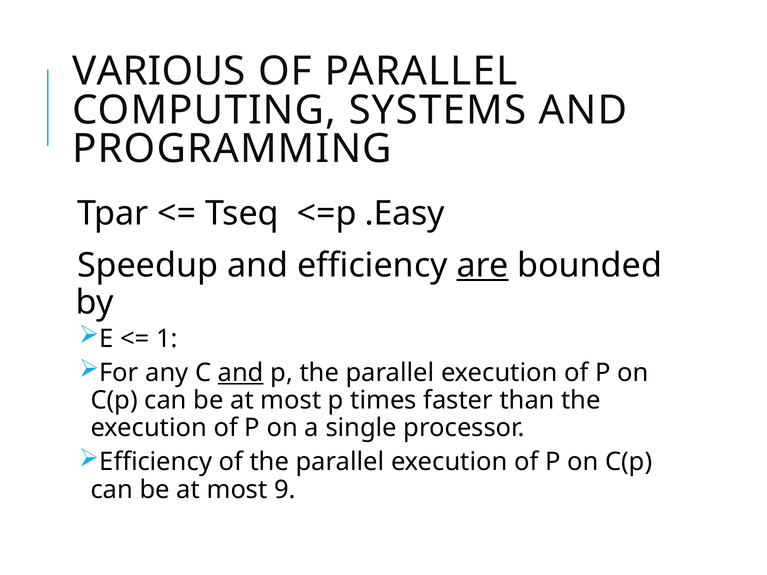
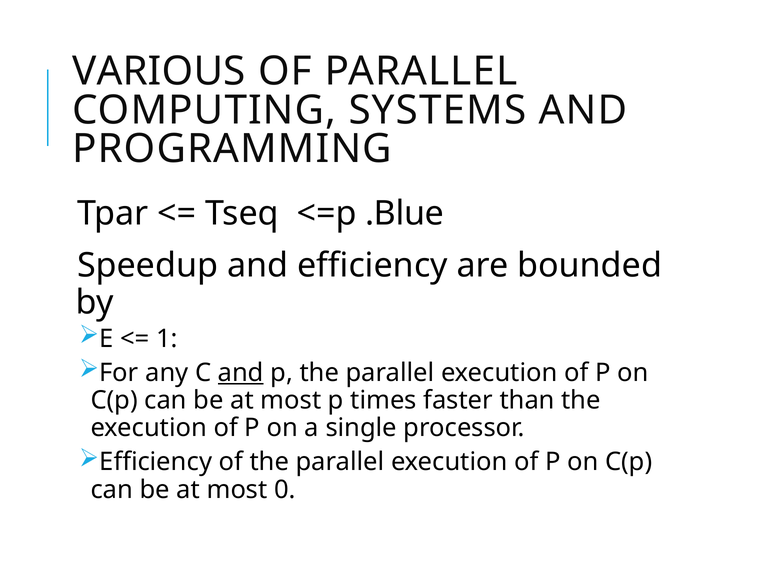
.Easy: .Easy -> .Blue (405, 214)
are underline: present -> none (483, 266)
9: 9 -> 0 (285, 490)
